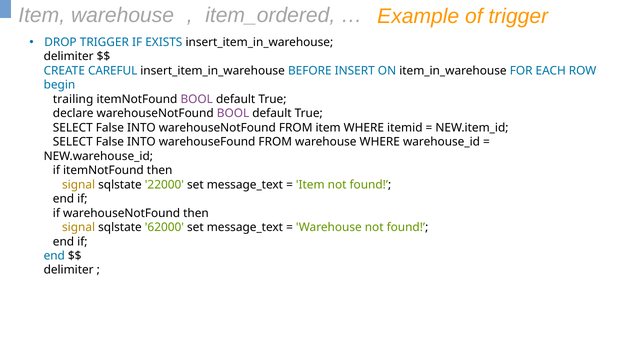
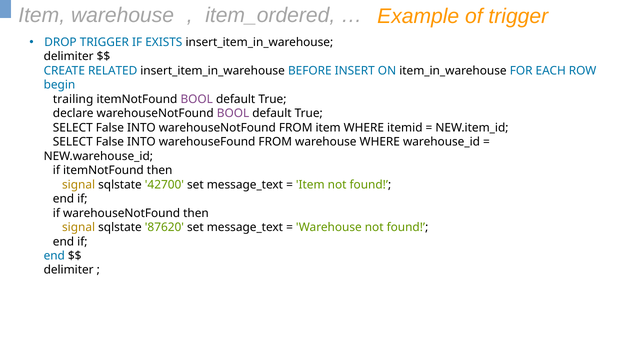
CAREFUL: CAREFUL -> RELATED (113, 71)
22000: 22000 -> 42700 (164, 184)
62000: 62000 -> 87620 (164, 227)
